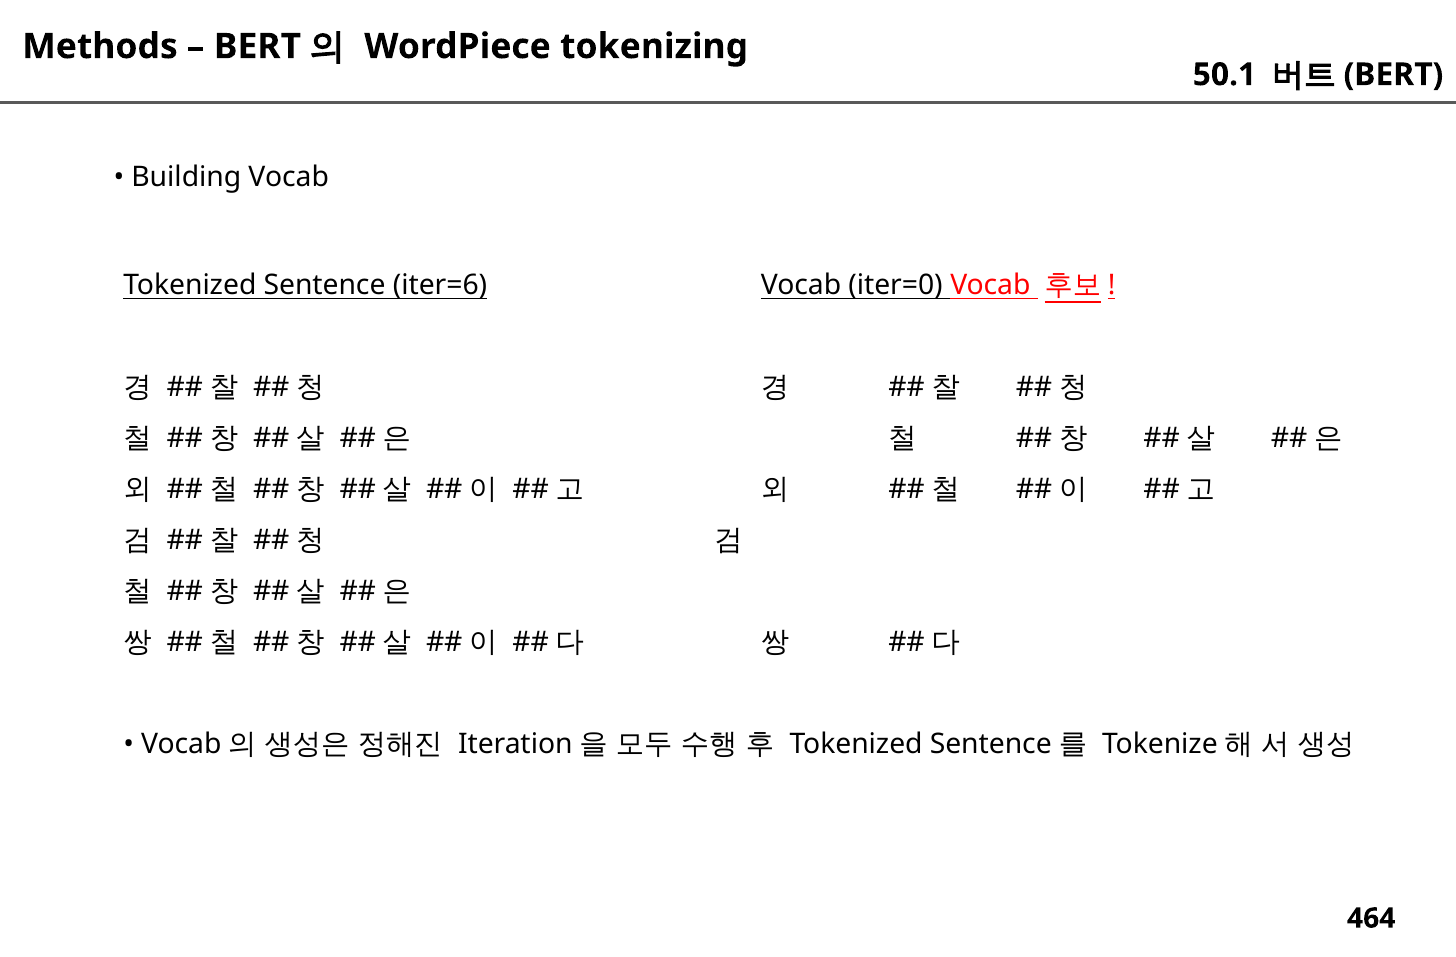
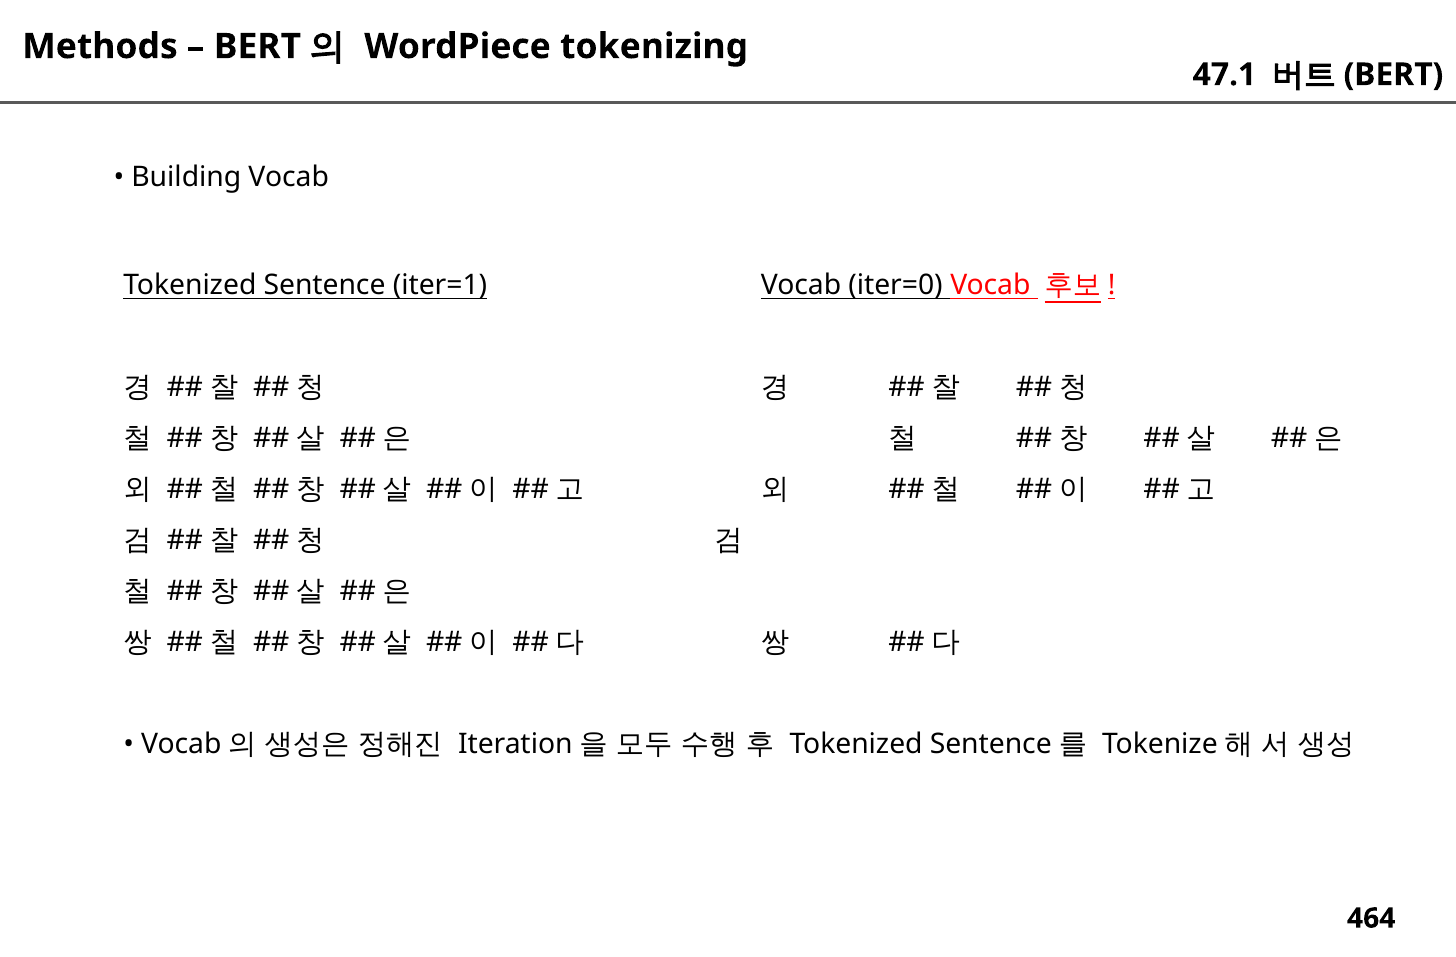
50.1: 50.1 -> 47.1 (1224, 75)
iter=6: iter=6 -> iter=1 (440, 285)
